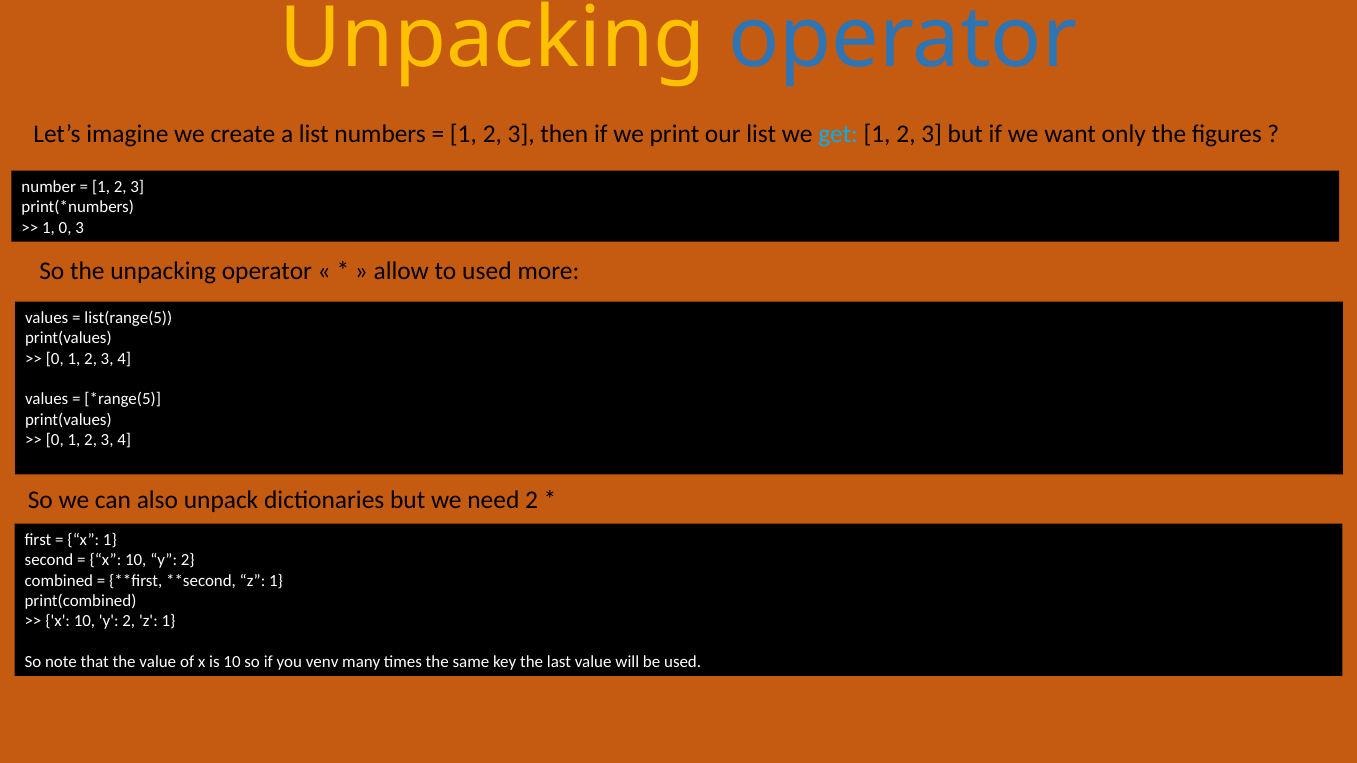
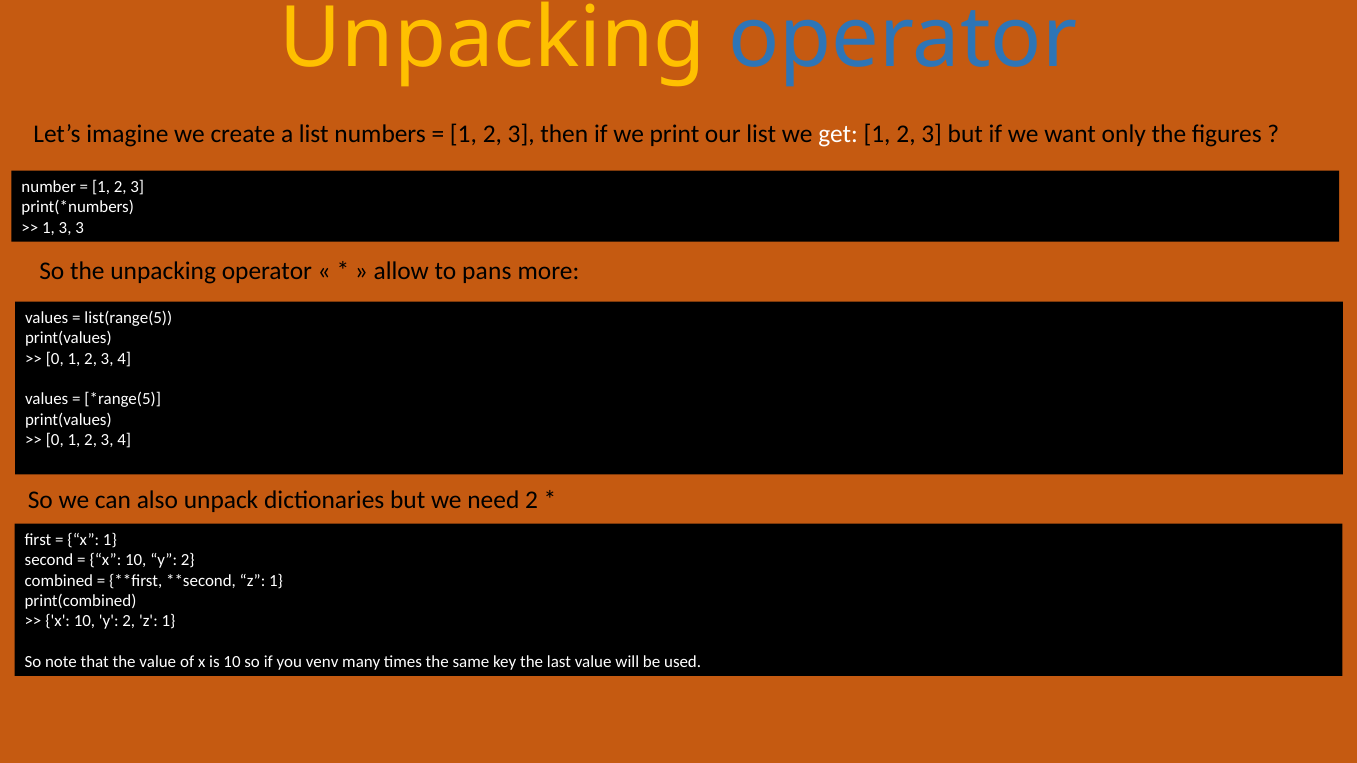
get colour: light blue -> white (838, 134)
1 0: 0 -> 3 (65, 228)
to used: used -> pans (487, 271)
